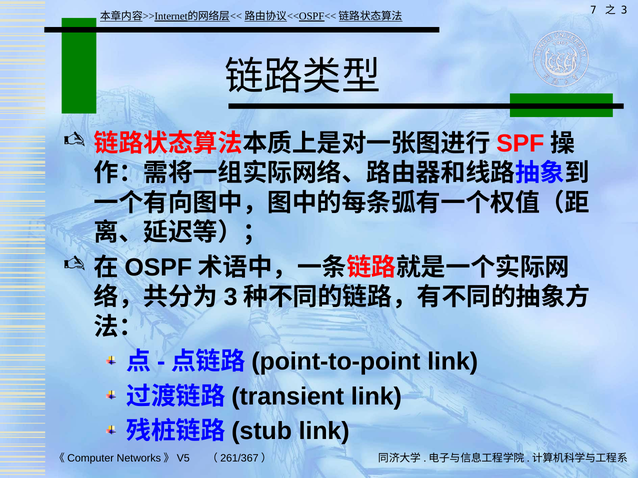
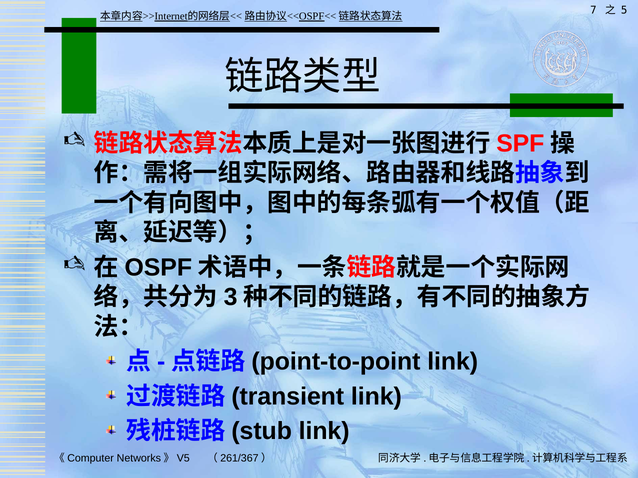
3: 3 -> 5 (624, 10)
